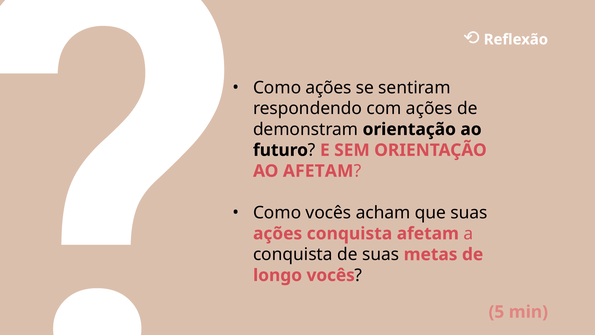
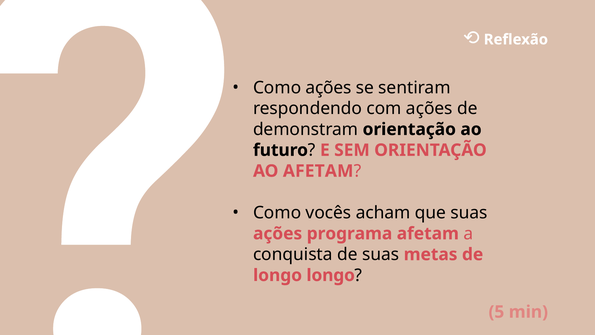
ações conquista: conquista -> programa (349, 233)
longo vocês: vocês -> longo (331, 275)
